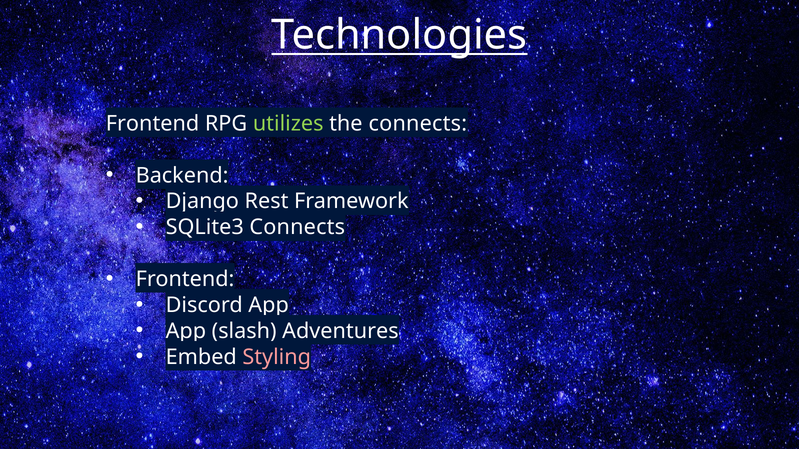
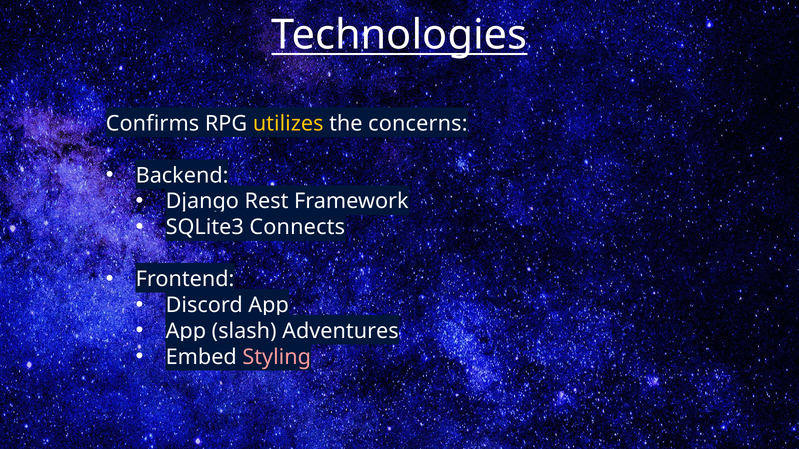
Frontend: Frontend -> Confirms (152, 124)
utilizes colour: light green -> yellow (288, 124)
the connects: connects -> concerns (418, 124)
